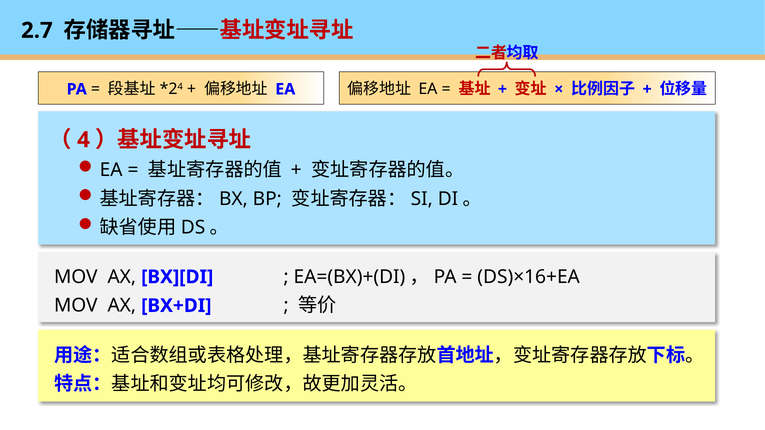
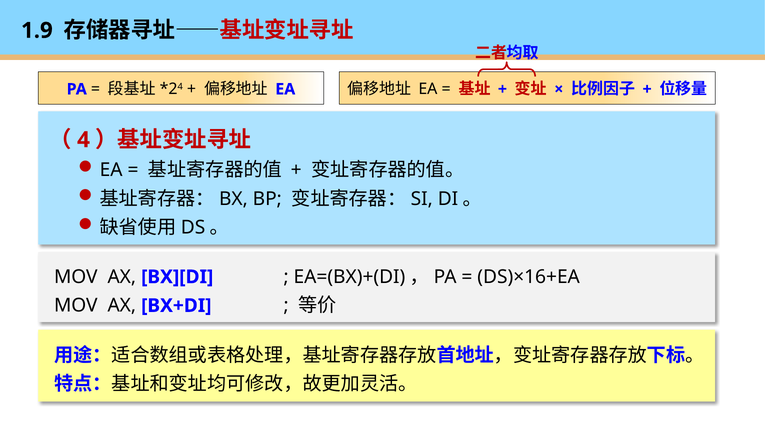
2.7: 2.7 -> 1.9 (37, 30)
